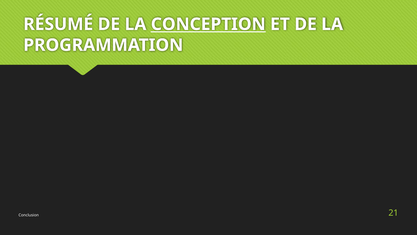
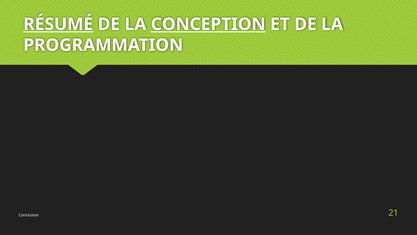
RÉSUMÉ underline: none -> present (58, 24)
